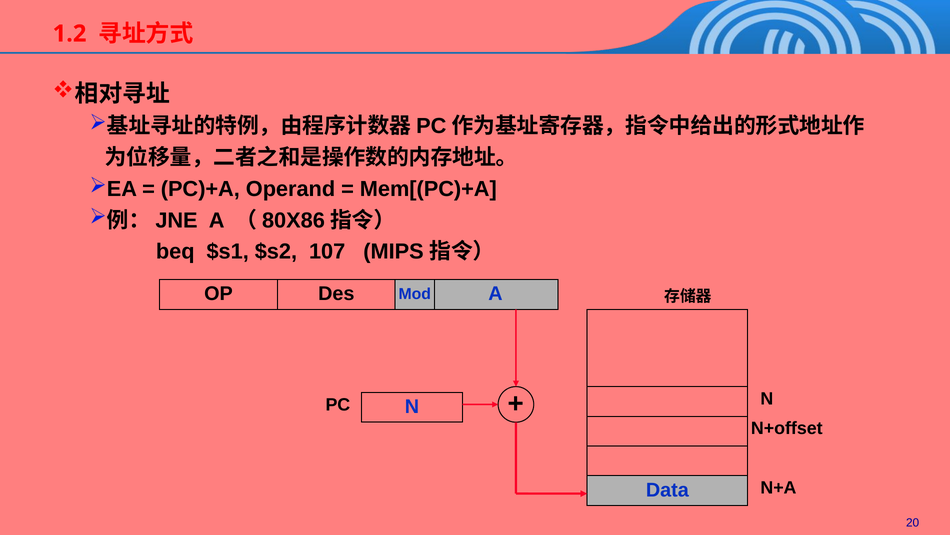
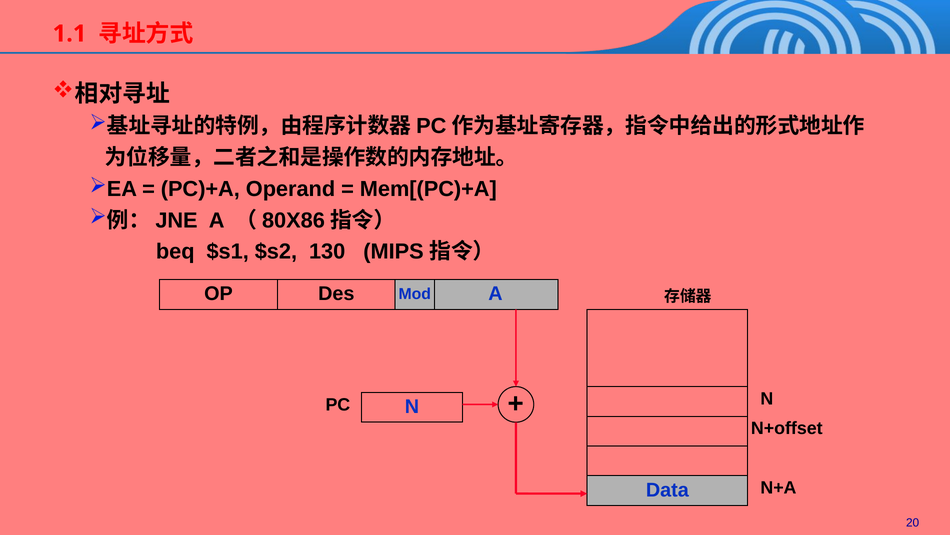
1.2: 1.2 -> 1.1 (70, 34)
107: 107 -> 130 (327, 251)
